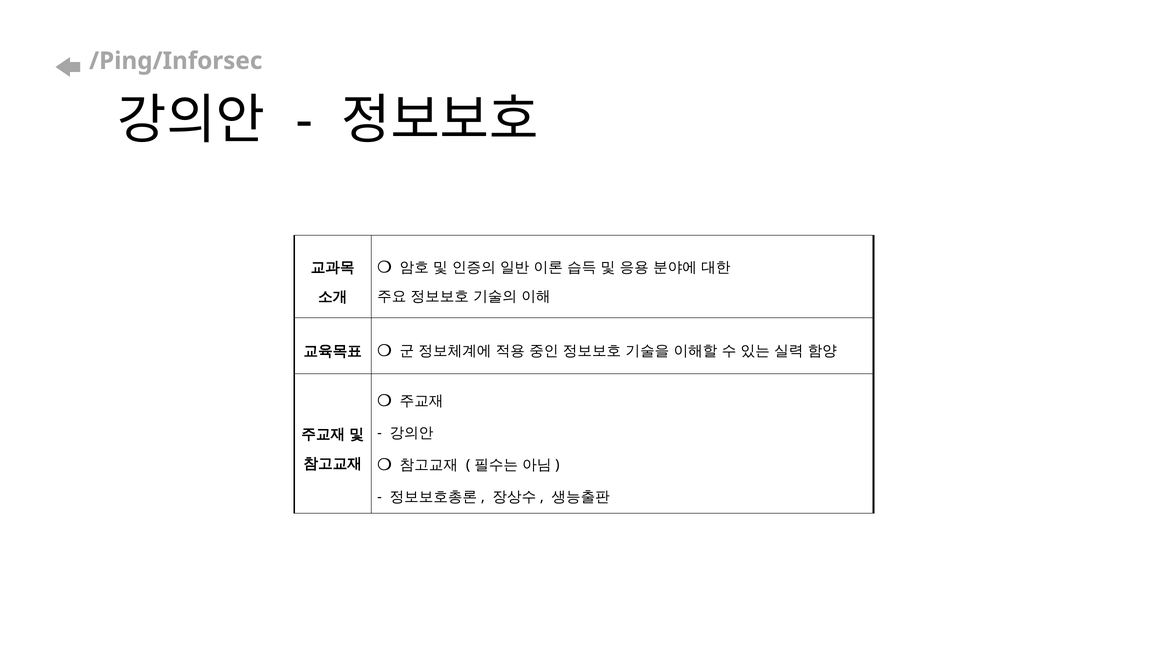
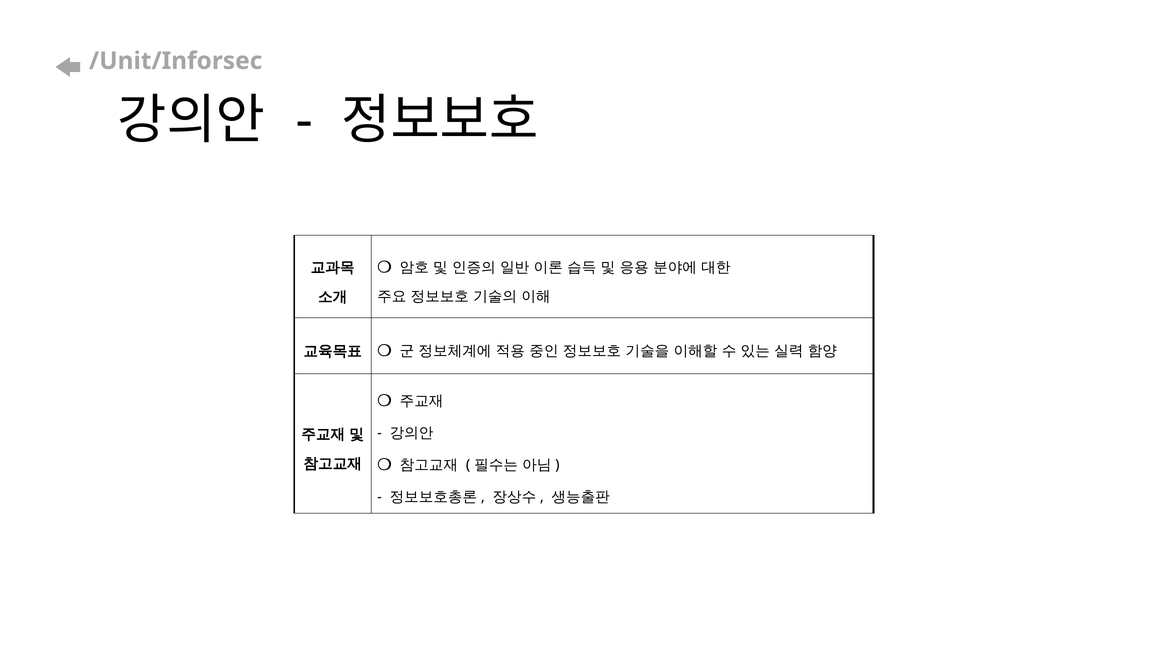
/Ping/Inforsec: /Ping/Inforsec -> /Unit/Inforsec (176, 61)
